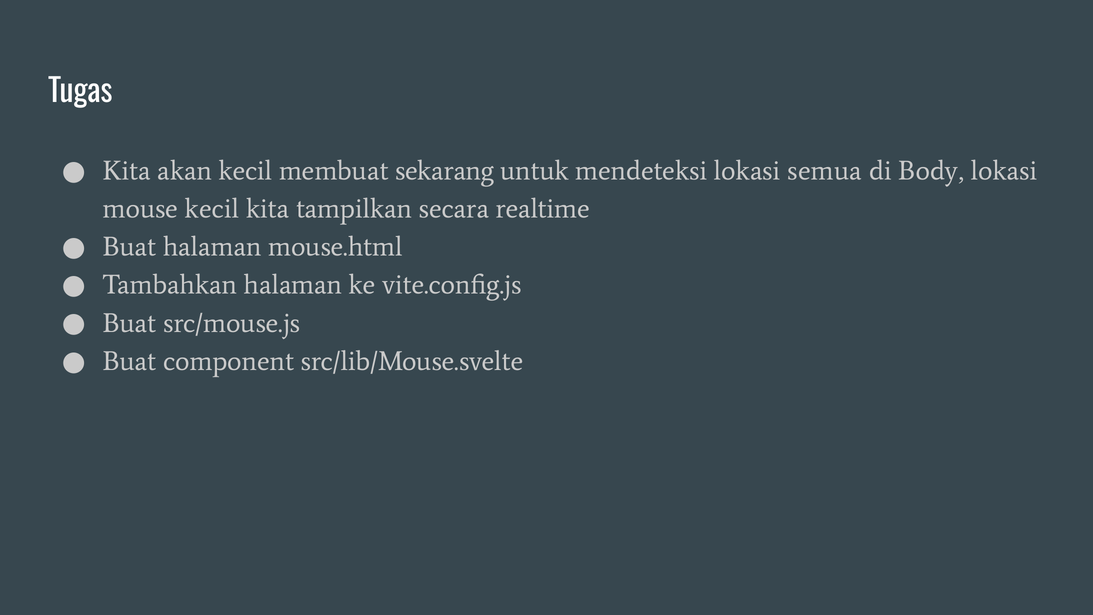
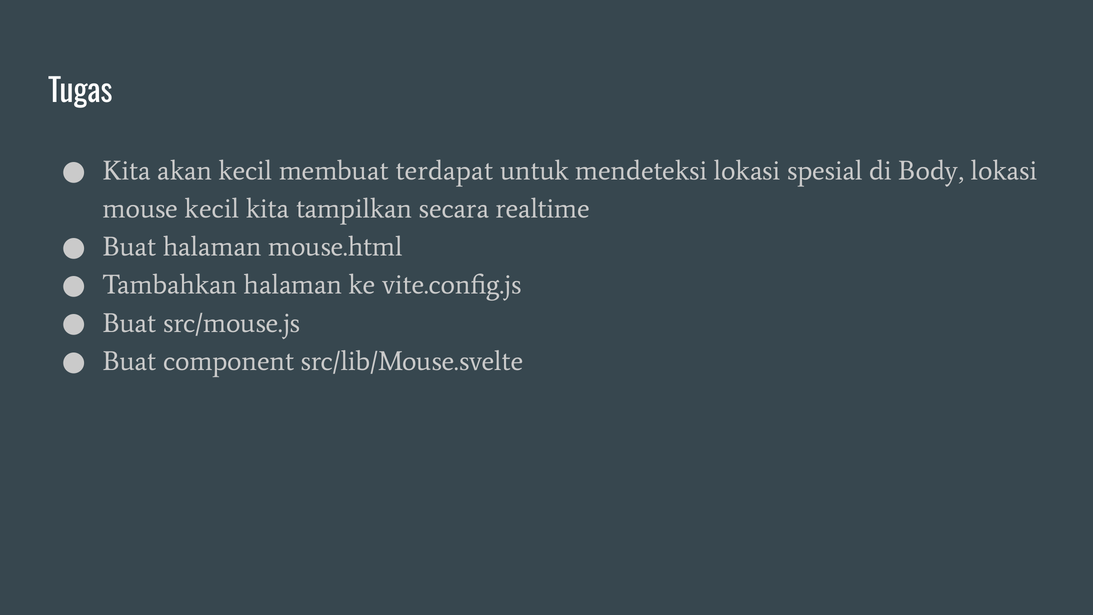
sekarang: sekarang -> terdapat (444, 171)
semua: semua -> spesial (825, 171)
